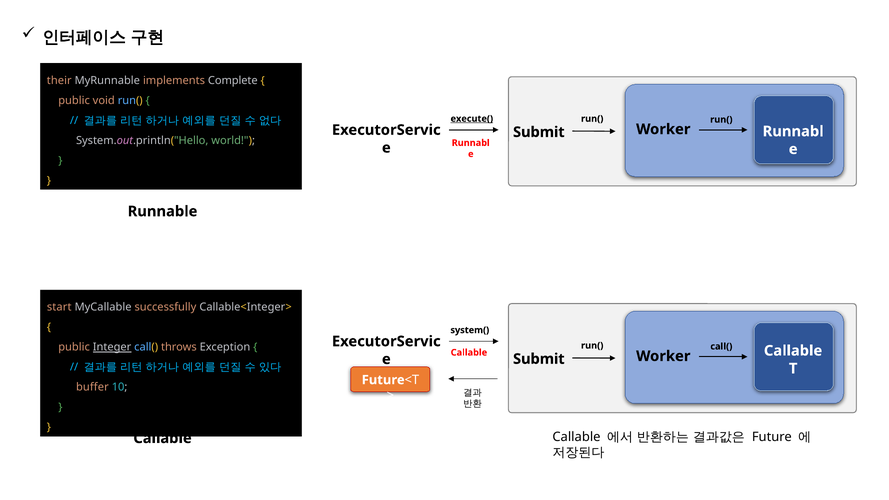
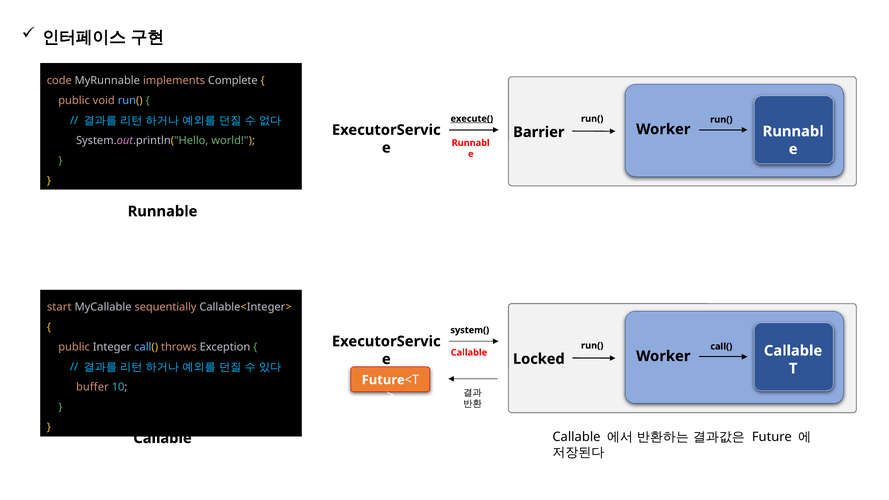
their: their -> code (59, 80)
Submit: Submit -> Barrier (539, 132)
successfully: successfully -> sequentially (165, 307)
Integer underline: present -> none (112, 347)
Submit: Submit -> Locked (539, 359)
